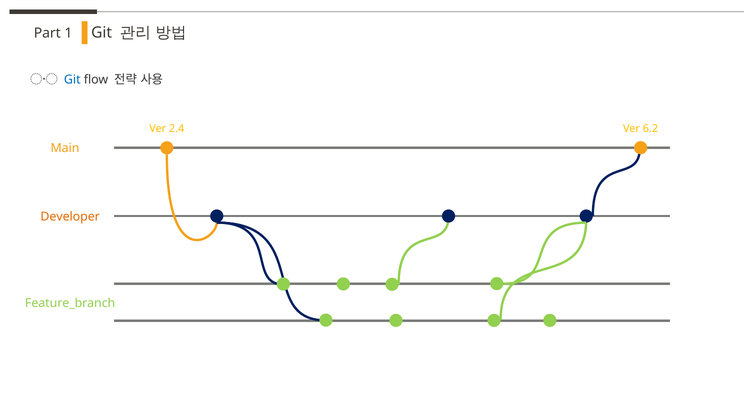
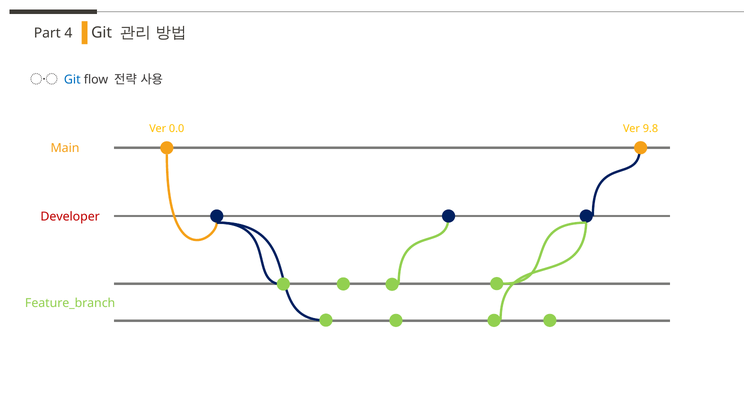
1: 1 -> 4 (68, 33)
2.4: 2.4 -> 0.0 (177, 129)
6.2: 6.2 -> 9.8 (650, 129)
Developer colour: orange -> red (70, 217)
